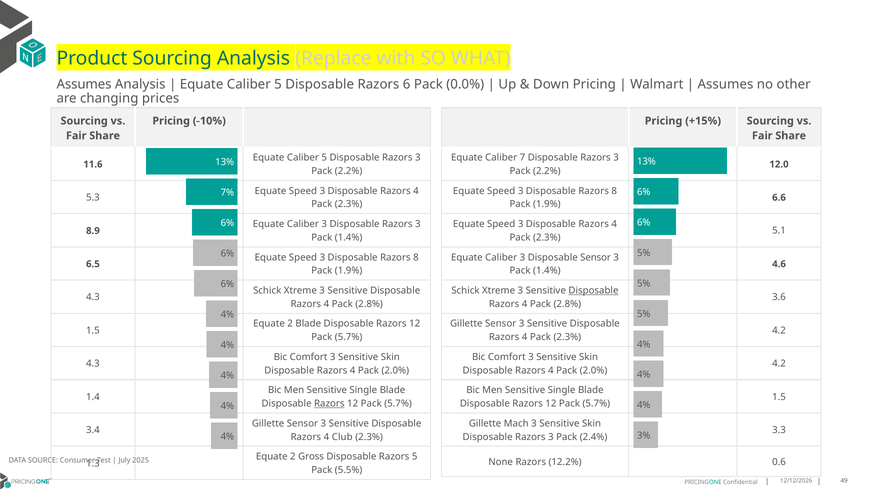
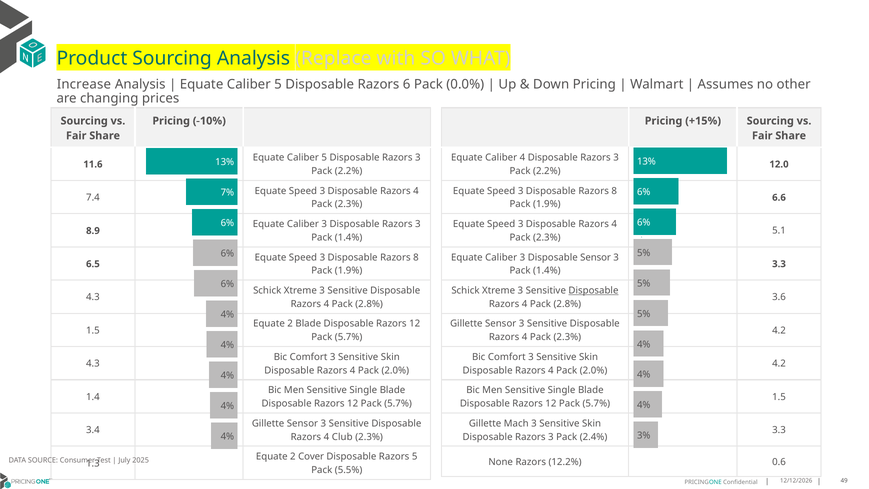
Assumes: Assumes -> Increase (84, 84)
Caliber 7: 7 -> 4 (522, 158)
5.3: 5.3 -> 7.4 (93, 197)
4.6: 4.6 -> 3.3 (779, 264)
Razors underline: present -> none (329, 403)
Gross: Gross -> Cover (311, 457)
